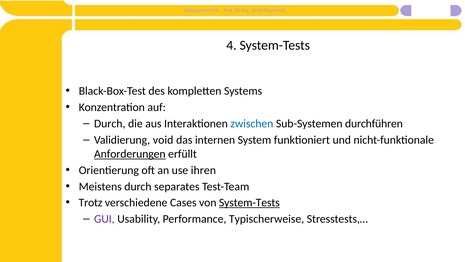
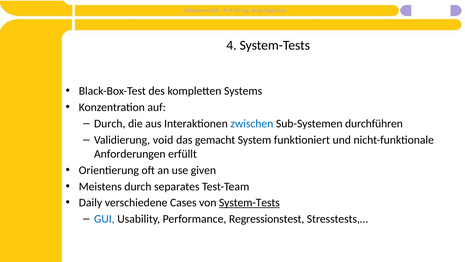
internen: internen -> gemacht (215, 140)
Anforderungen underline: present -> none (130, 154)
ihren: ihren -> given (203, 170)
Trotz: Trotz -> Daily (91, 202)
GUI colour: purple -> blue (104, 219)
Typischerweise: Typischerweise -> Regressionstest (267, 219)
